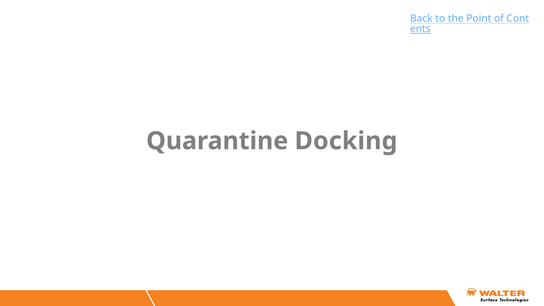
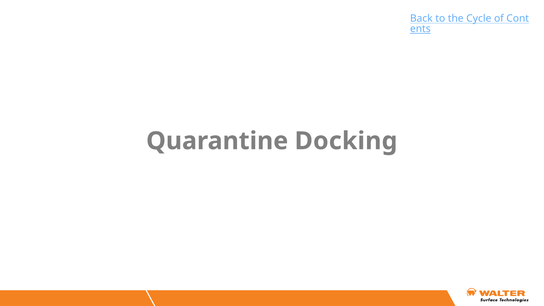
Point: Point -> Cycle (479, 19)
